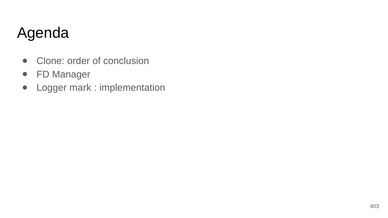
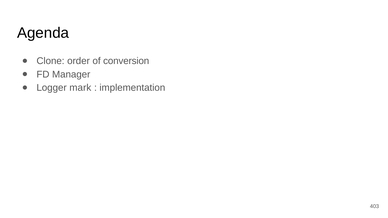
conclusion: conclusion -> conversion (126, 61)
